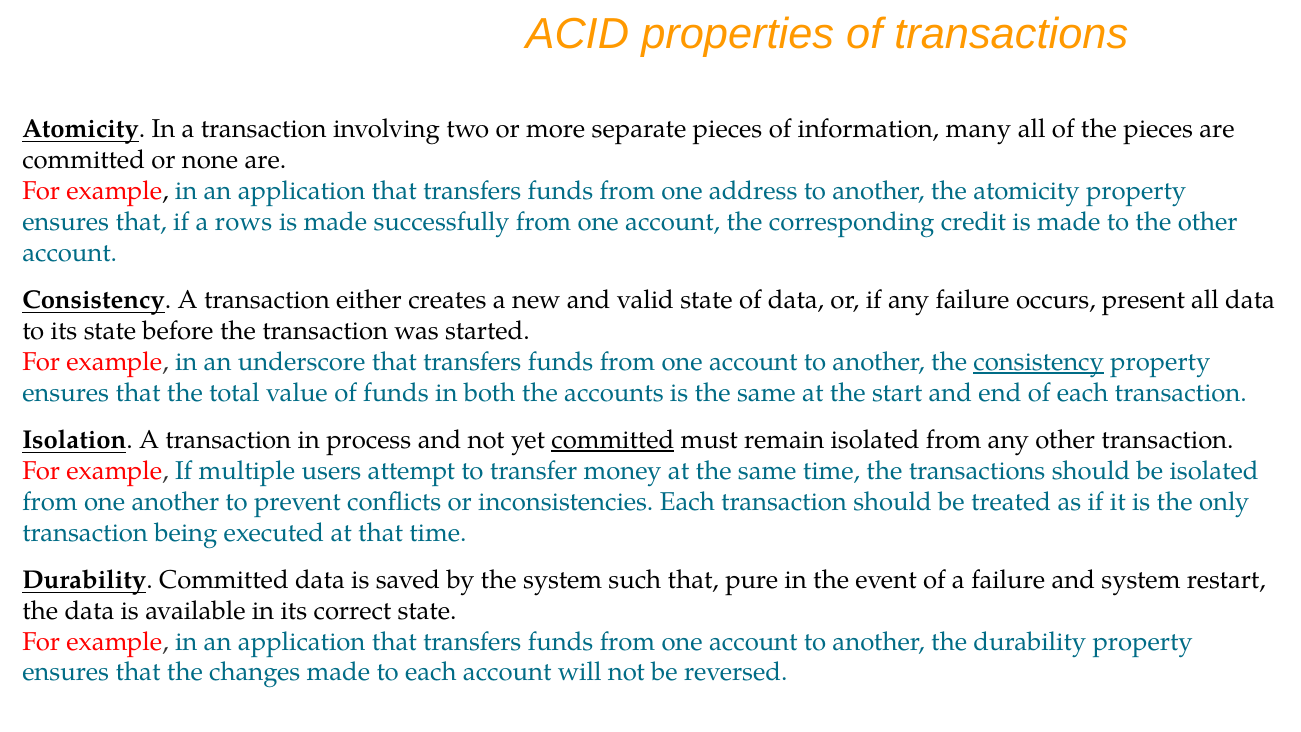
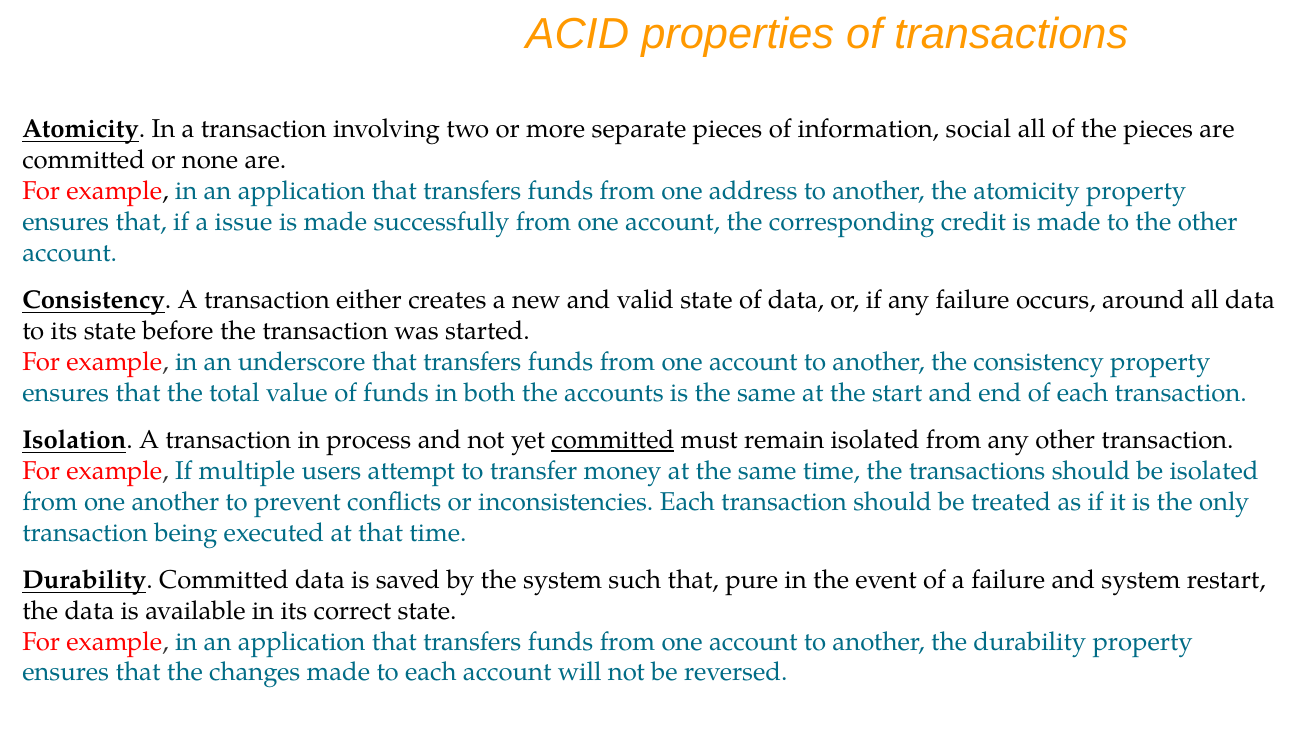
many: many -> social (978, 129)
rows: rows -> issue (244, 222)
present: present -> around (1143, 300)
consistency underline: present -> none (1039, 362)
